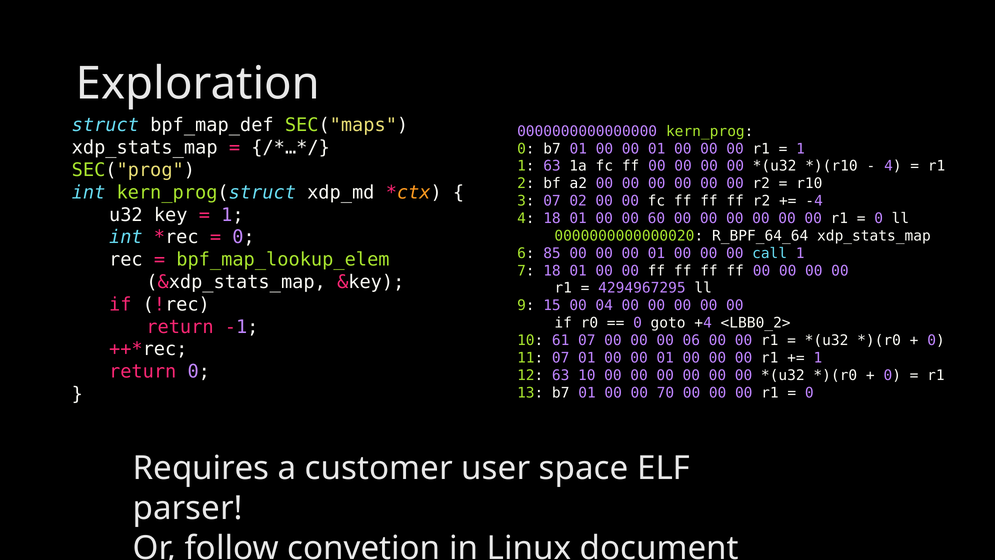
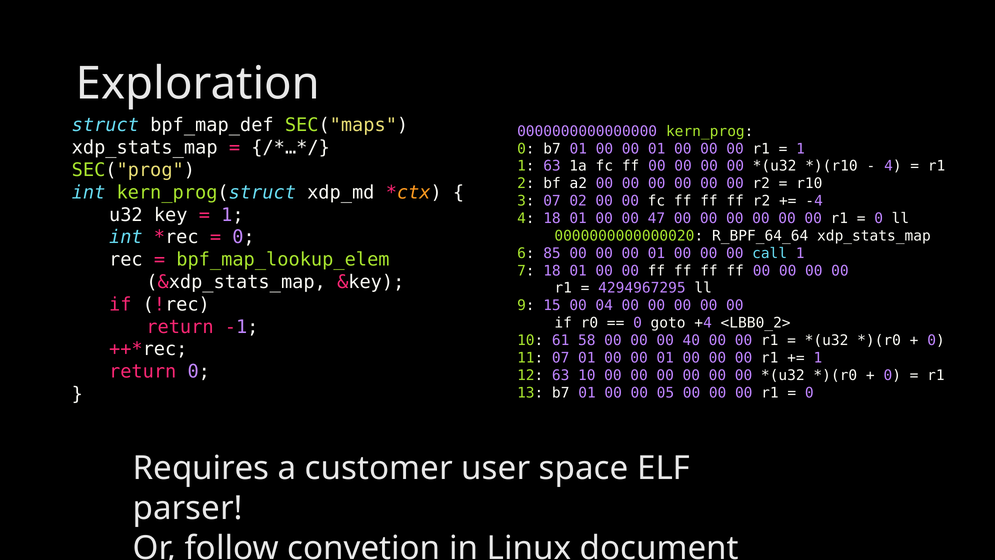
60: 60 -> 47 (656, 218)
61 07: 07 -> 58 (587, 340)
06: 06 -> 40 (691, 340)
70: 70 -> 05 (665, 393)
